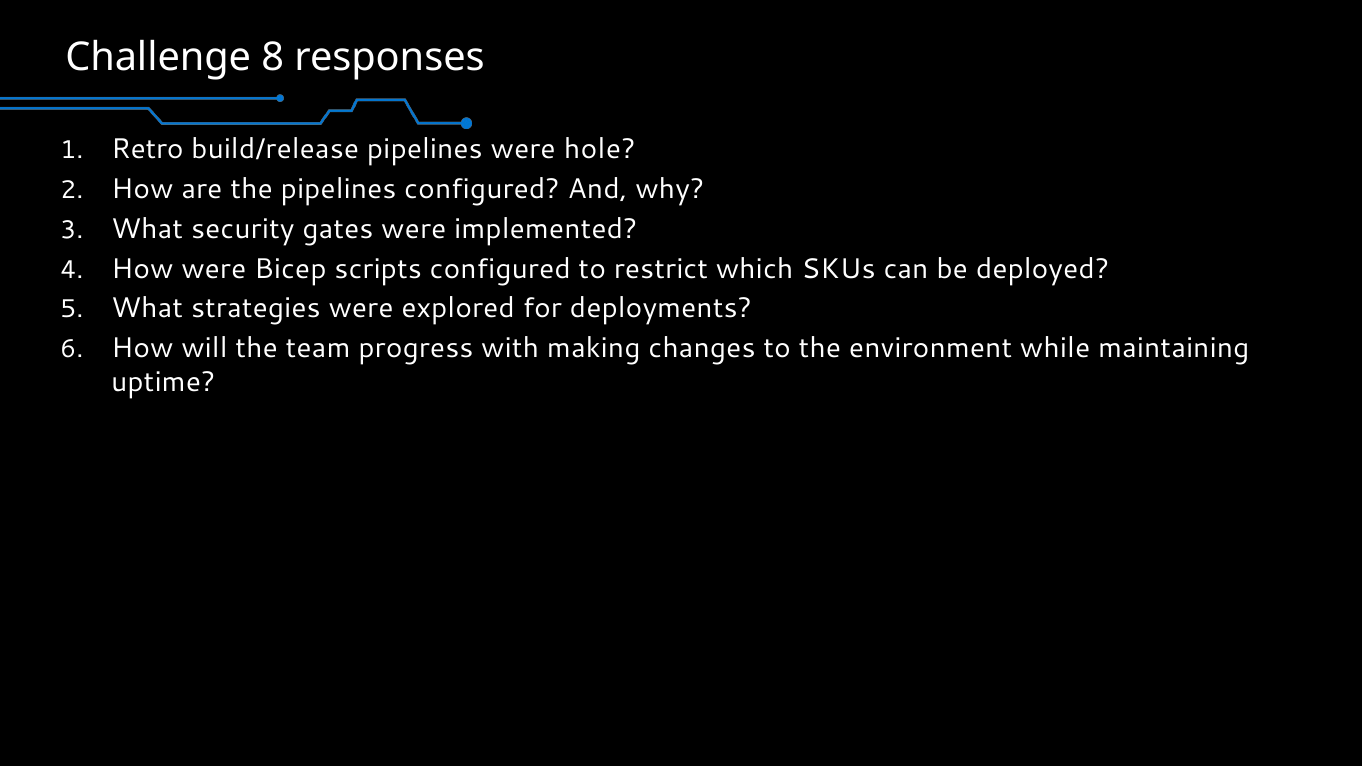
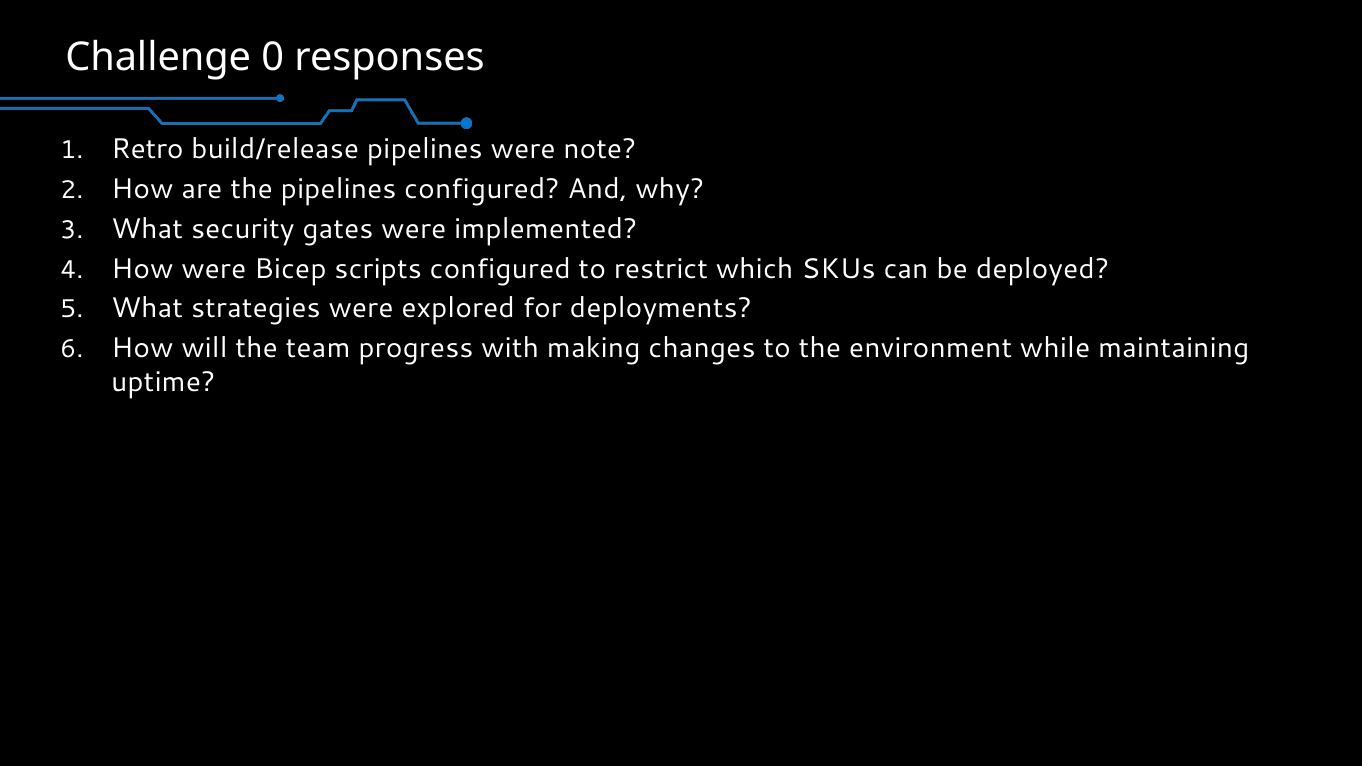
8: 8 -> 0 (273, 57)
hole: hole -> note (600, 150)
